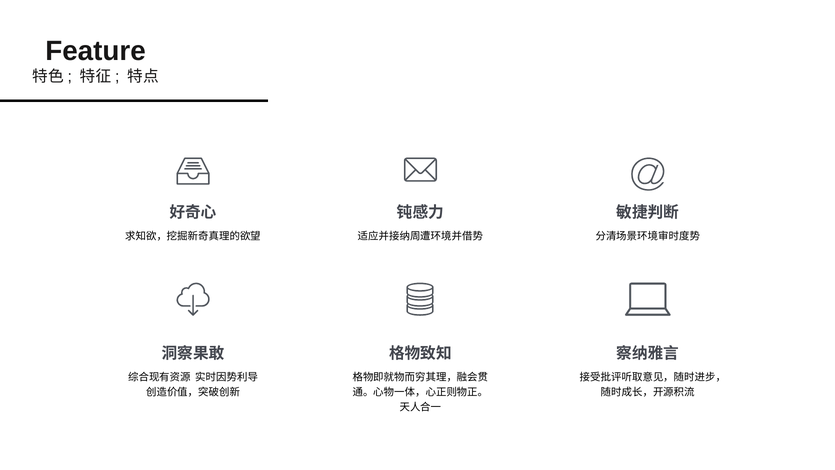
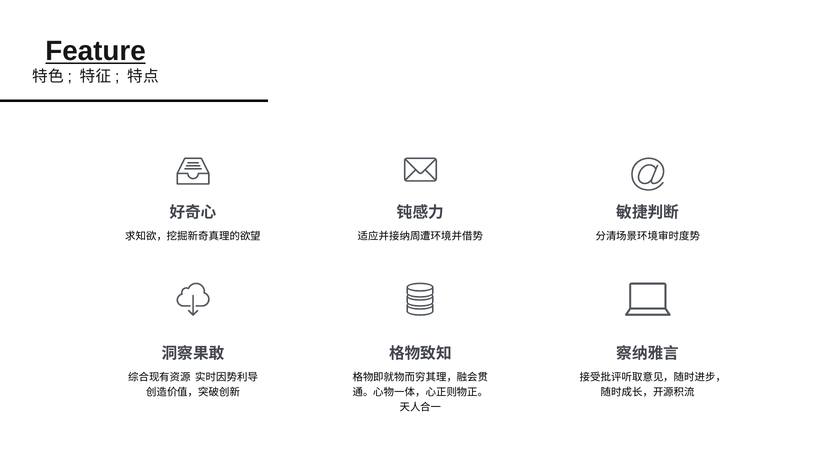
Feature underline: none -> present (96, 51)
